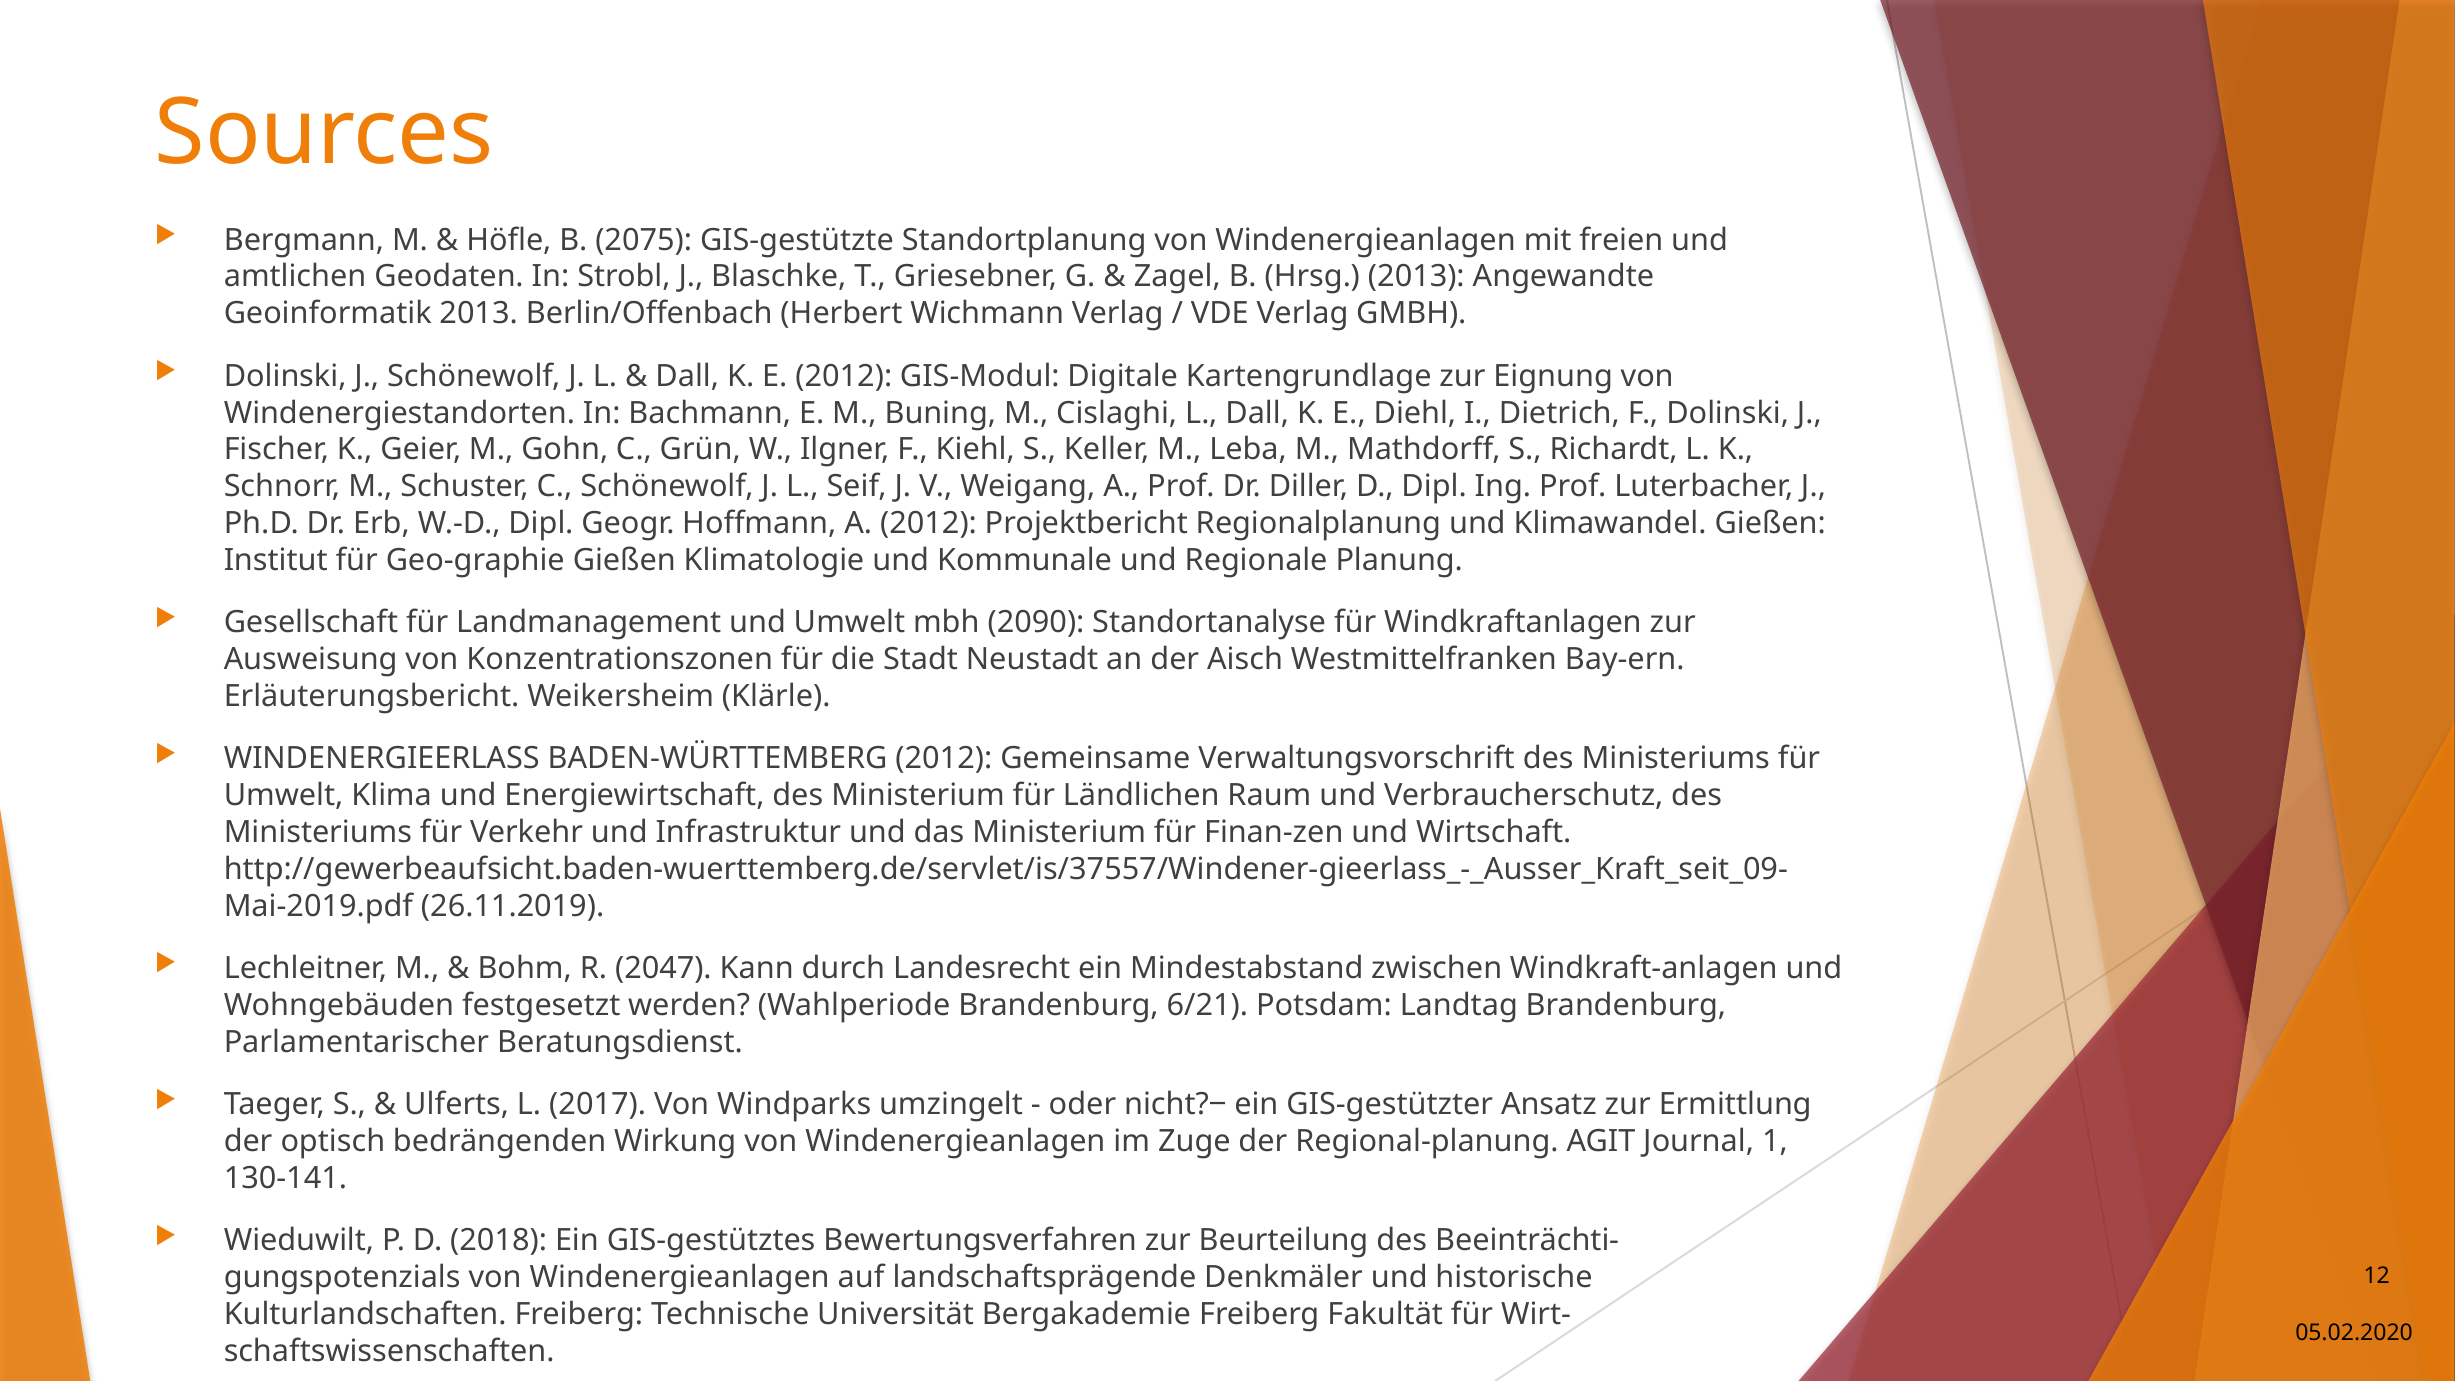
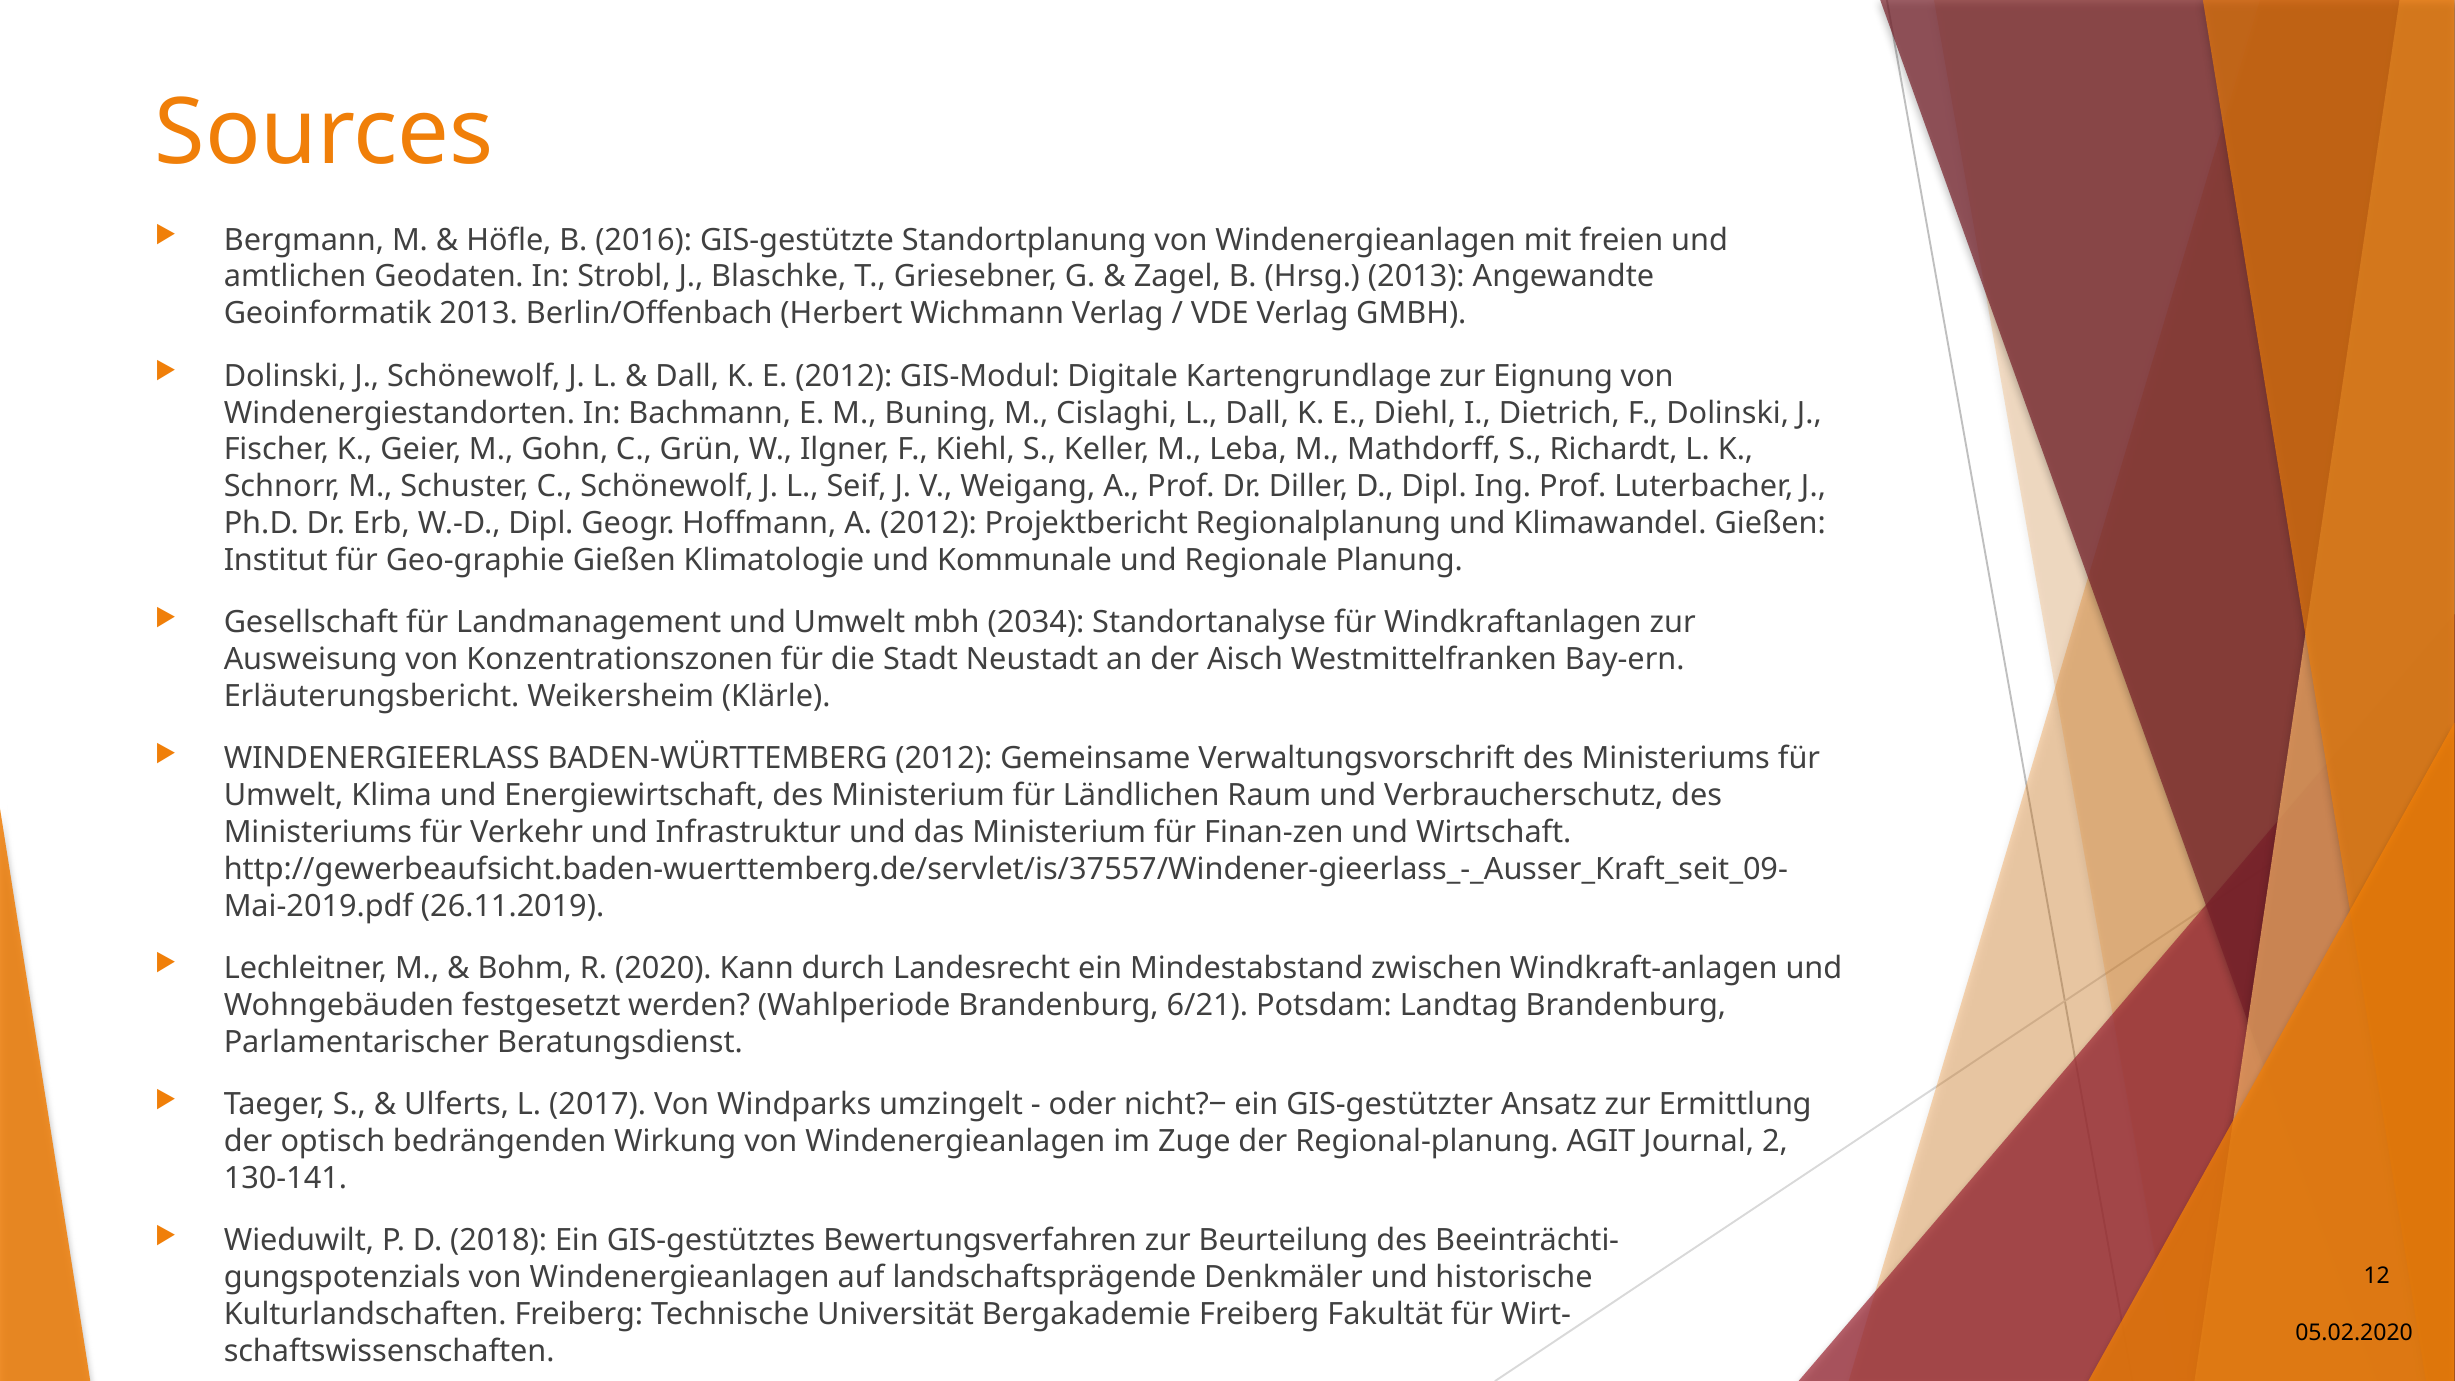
2075: 2075 -> 2016 (644, 240)
2090: 2090 -> 2034 (1036, 623)
2047: 2047 -> 2020 (663, 968)
1: 1 -> 2 (1775, 1141)
